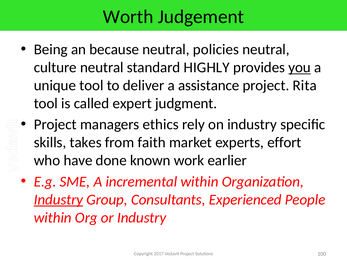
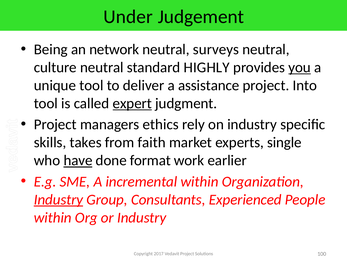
Worth: Worth -> Under (128, 17)
because: because -> network (114, 49)
policies: policies -> surveys (216, 49)
Rita: Rita -> Into (305, 85)
expert underline: none -> present (132, 103)
effort: effort -> single (284, 142)
have underline: none -> present (78, 160)
known: known -> format (150, 160)
